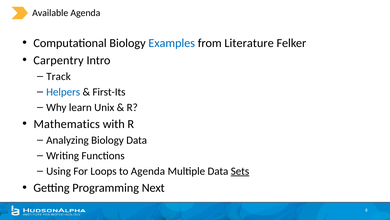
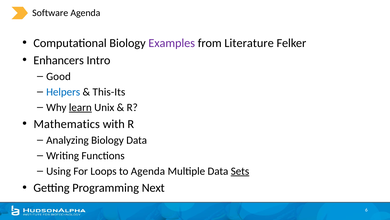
Available: Available -> Software (50, 13)
Examples colour: blue -> purple (172, 43)
Carpentry: Carpentry -> Enhancers (59, 60)
Track: Track -> Good (59, 76)
First-Its: First-Its -> This-Its (109, 92)
learn underline: none -> present (80, 107)
